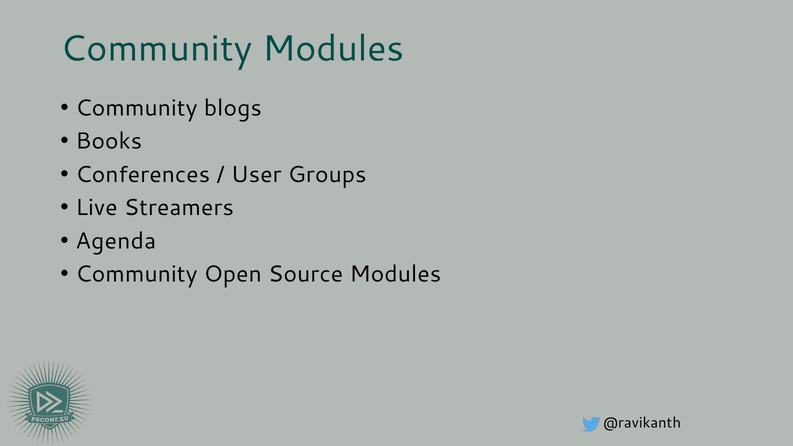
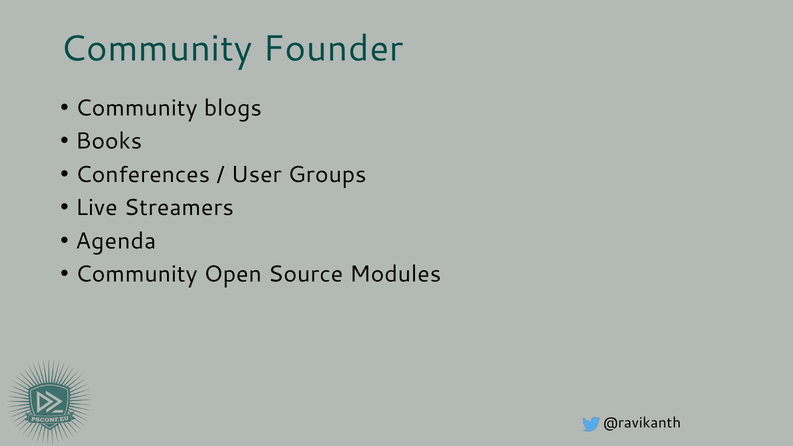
Community Modules: Modules -> Founder (333, 49)
